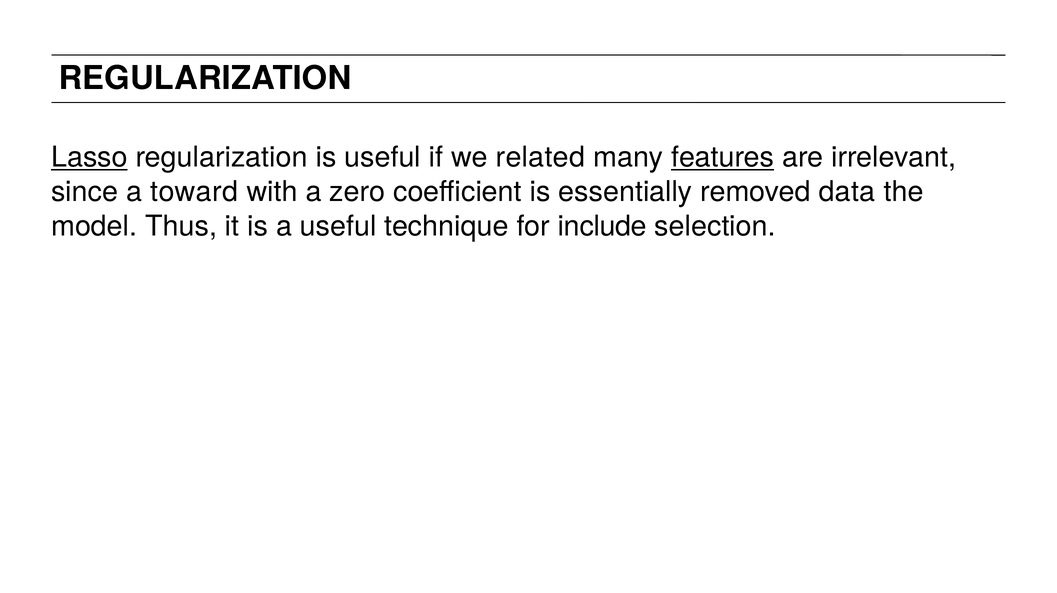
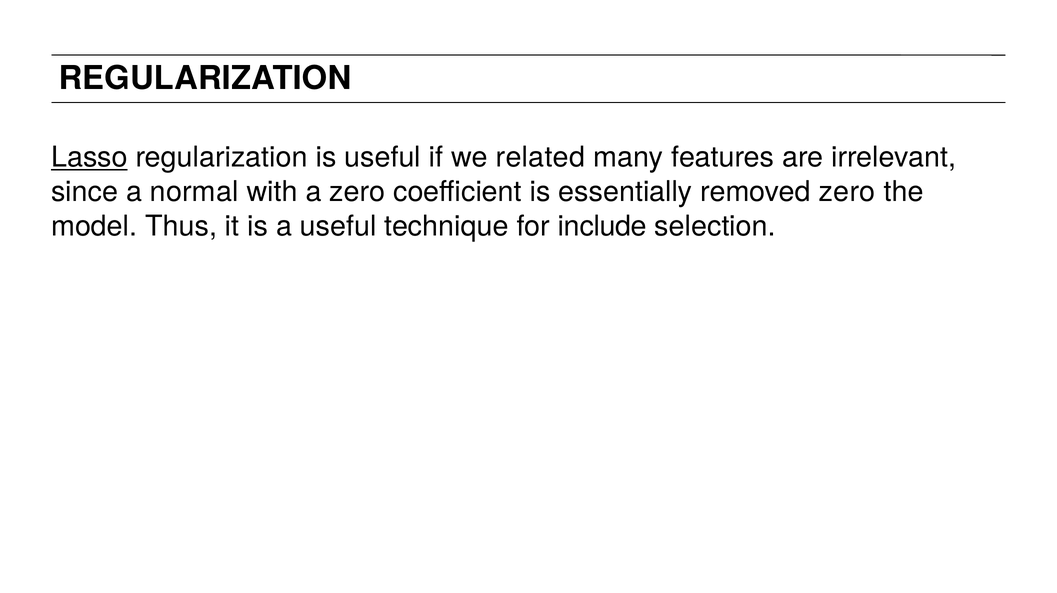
features underline: present -> none (723, 158)
toward: toward -> normal (194, 192)
removed data: data -> zero (847, 192)
